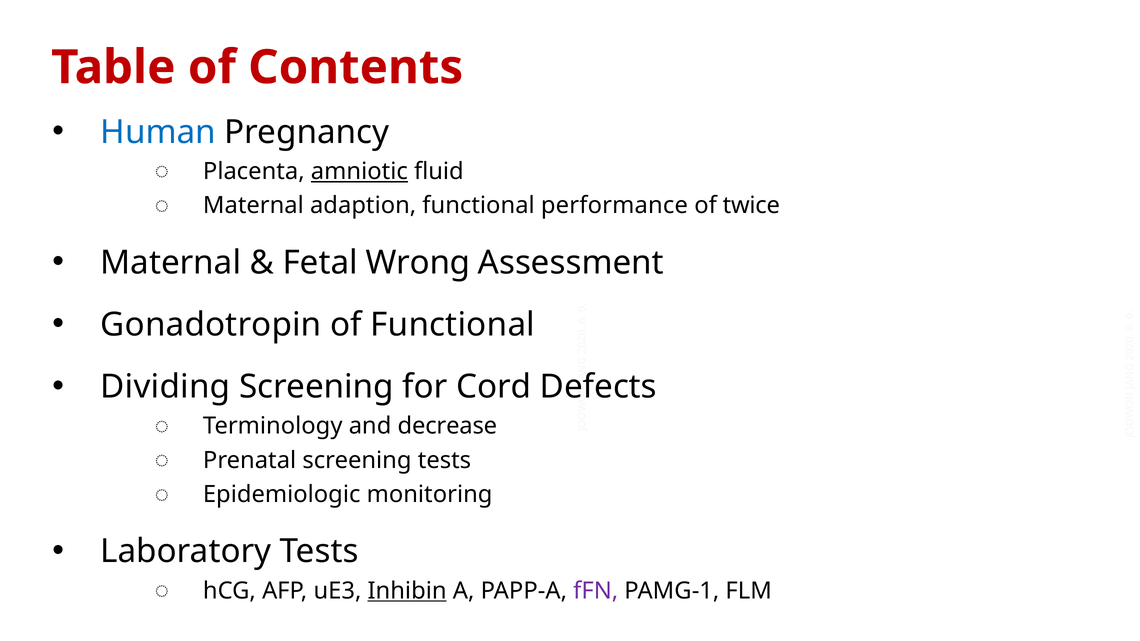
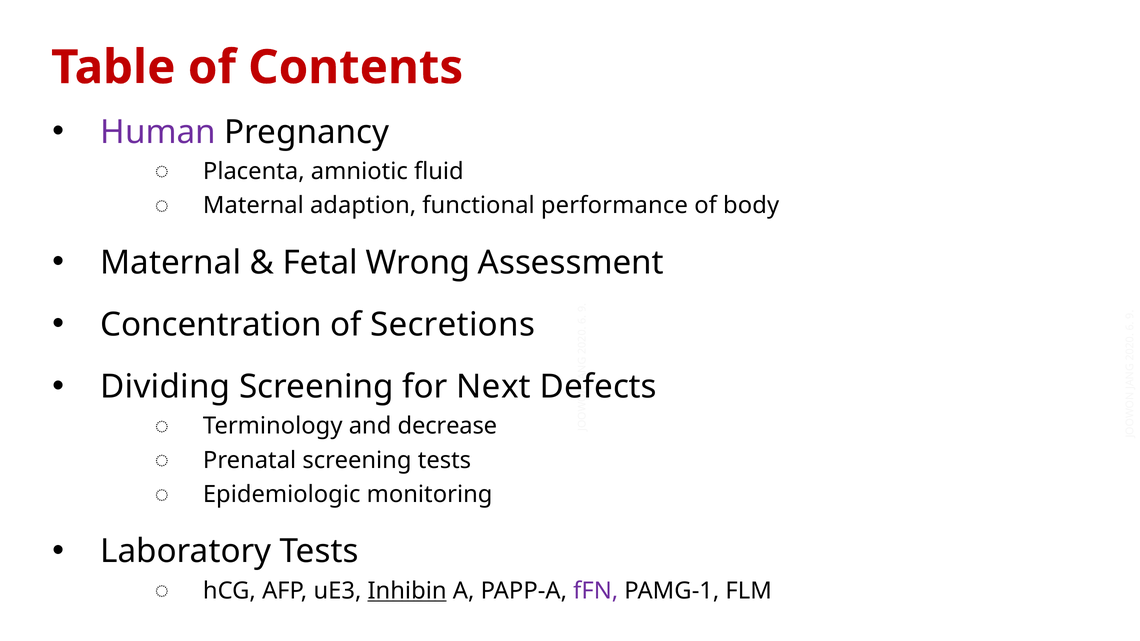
Human colour: blue -> purple (158, 132)
amniotic underline: present -> none (359, 171)
twice: twice -> body (751, 206)
Gonadotropin: Gonadotropin -> Concentration (211, 325)
of Functional: Functional -> Secretions (453, 325)
Cord: Cord -> Next (494, 387)
